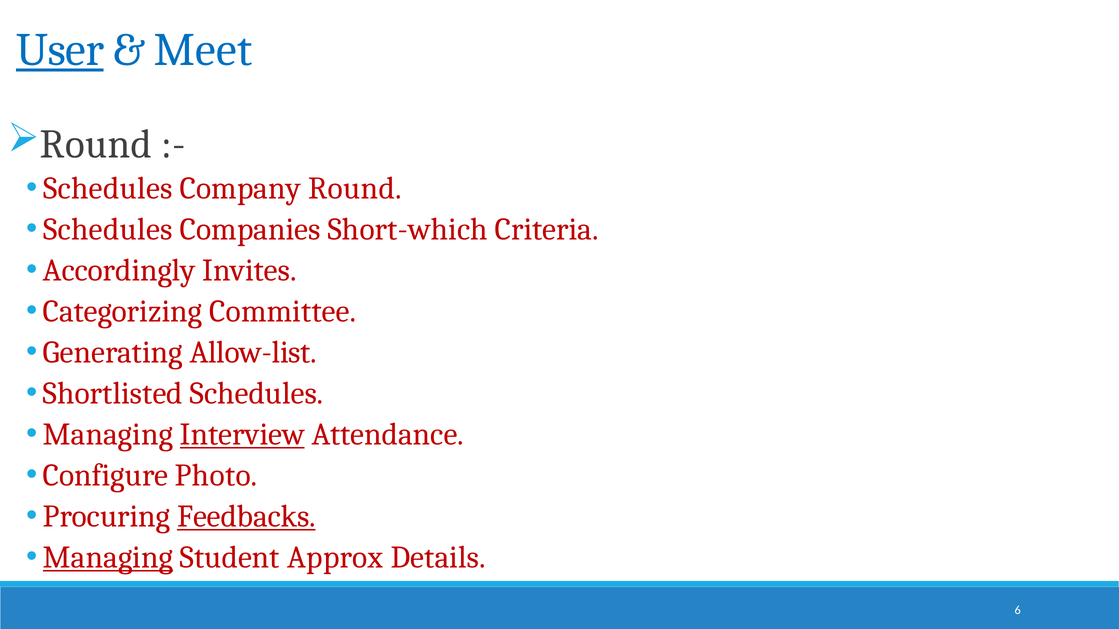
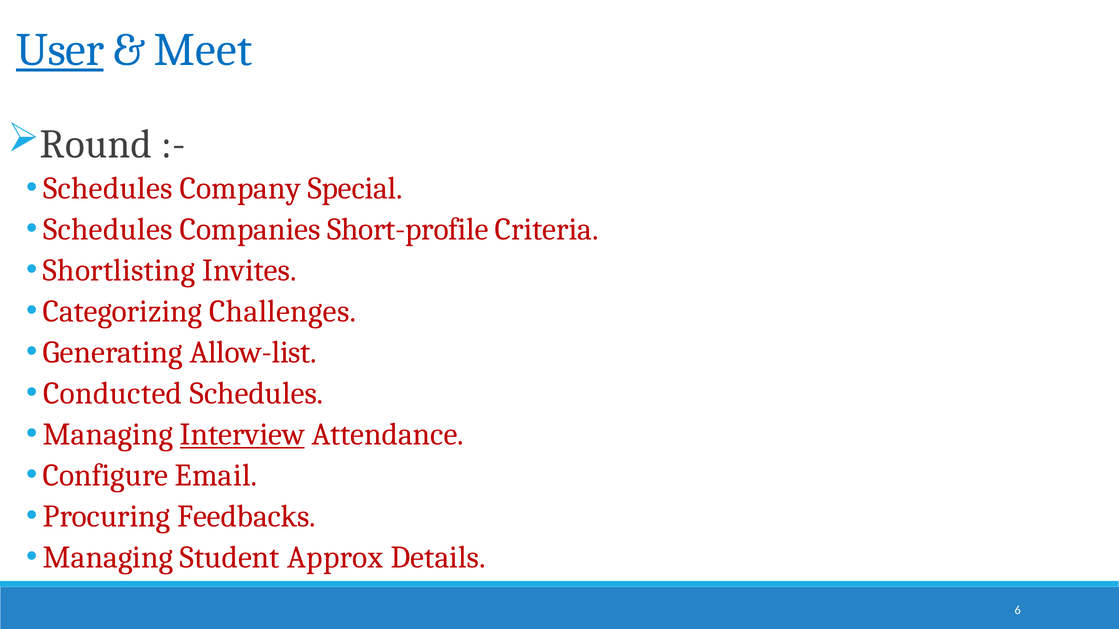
Company Round: Round -> Special (355, 188)
Short-which: Short-which -> Short-profile (408, 229)
Accordingly: Accordingly -> Shortlisting (119, 270)
Committee: Committee -> Challenges (283, 311)
Shortlisted: Shortlisted -> Conducted (113, 393)
Photo: Photo -> Email (216, 476)
Feedbacks underline: present -> none (247, 517)
Managing underline: present -> none (108, 558)
